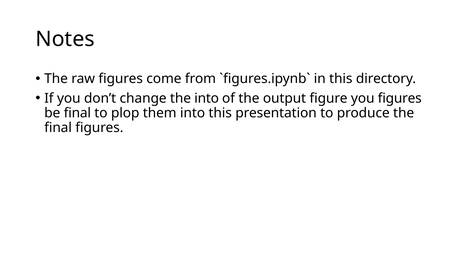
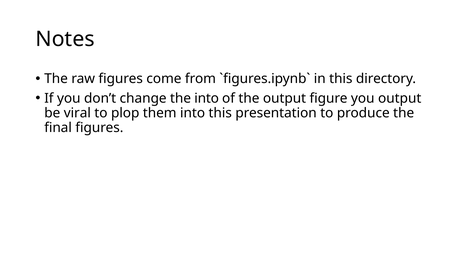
you figures: figures -> output (400, 98)
be final: final -> viral (77, 113)
